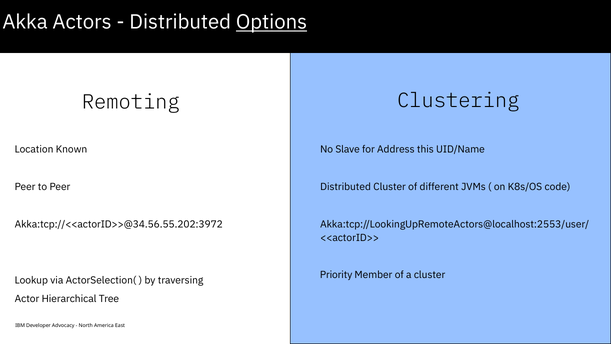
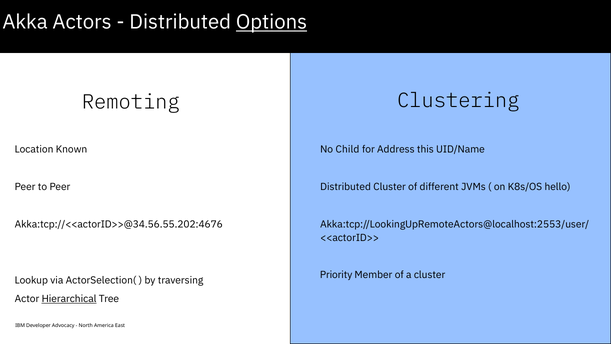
Slave: Slave -> Child (347, 149)
code: code -> hello (557, 187)
Akka:tcp://<<actorID>>@34.56.55.202:3972: Akka:tcp://<<actorID>>@34.56.55.202:3972 -> Akka:tcp://<<actorID>>@34.56.55.202:4676 (119, 224)
Hierarchical underline: none -> present (69, 299)
